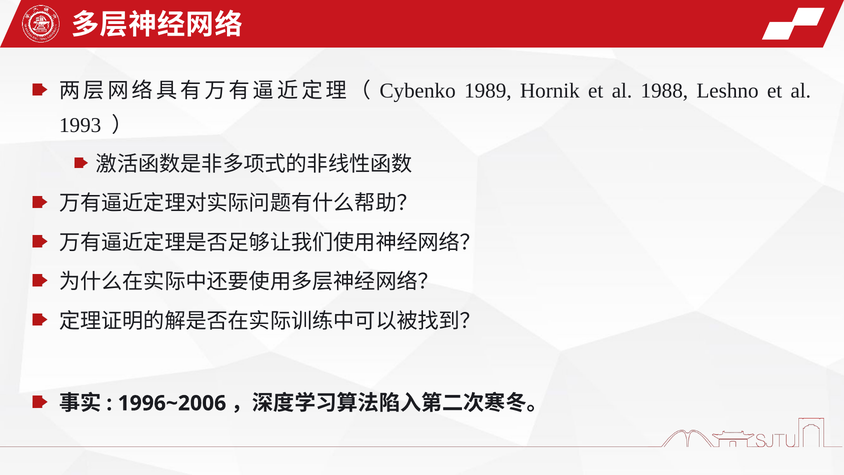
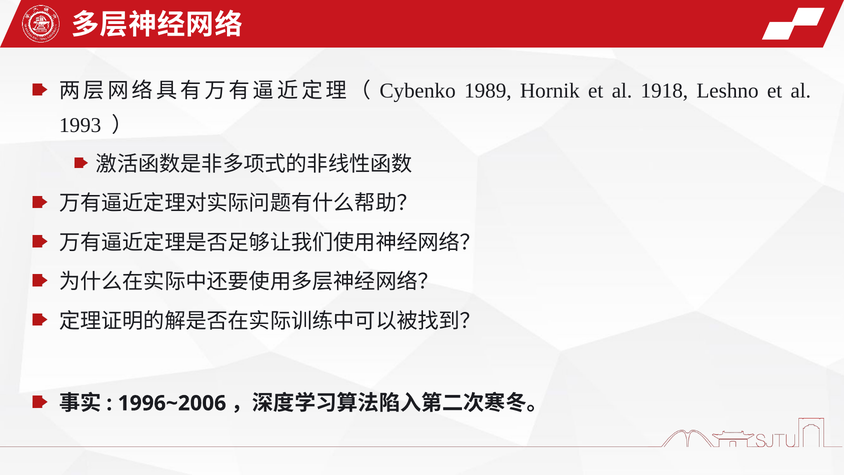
1988: 1988 -> 1918 (664, 91)
